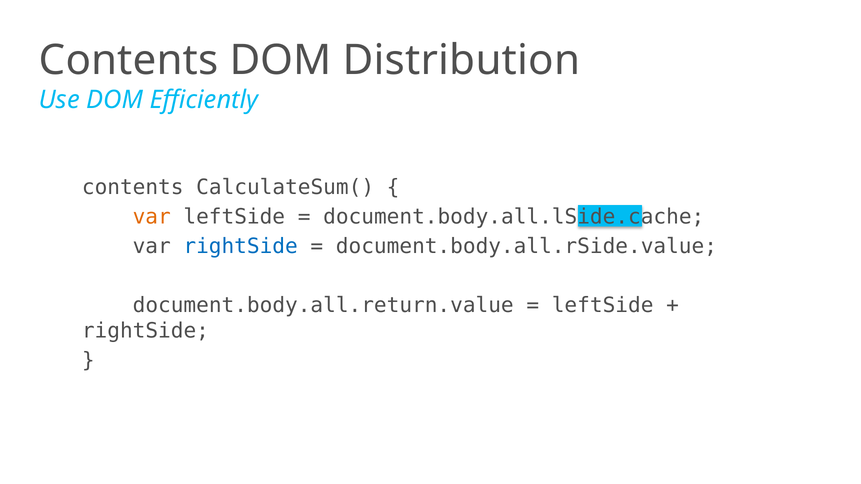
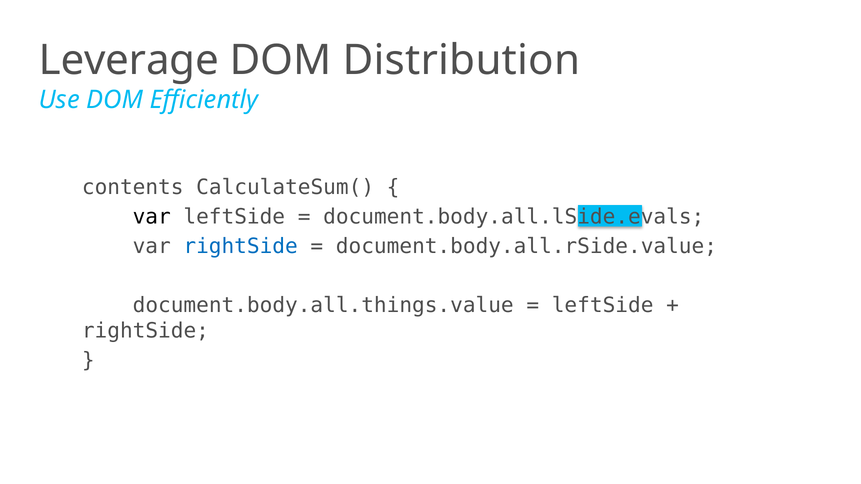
Contents: Contents -> Leverage (129, 61)
var colour: orange -> black (152, 217)
document.body.all.lSide.cache: document.body.all.lSide.cache -> document.body.all.lSide.evals (514, 217)
document.body.all.return.value: document.body.all.return.value -> document.body.all.things.value (323, 305)
